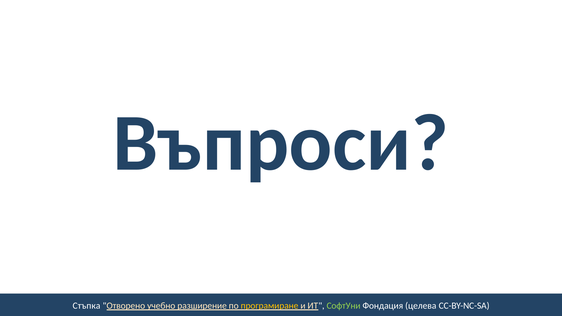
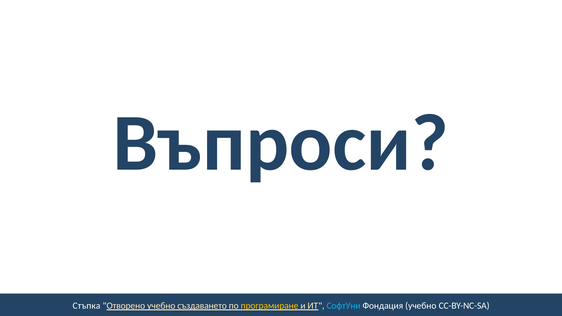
разширение: разширение -> създаването (202, 306)
СофтУни colour: light green -> light blue (344, 306)
Фондация целева: целева -> учебно (421, 306)
